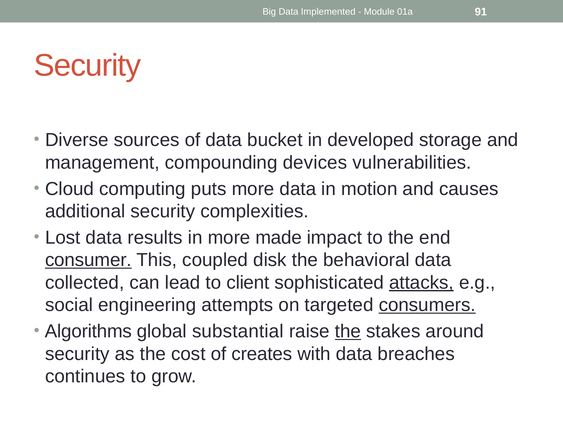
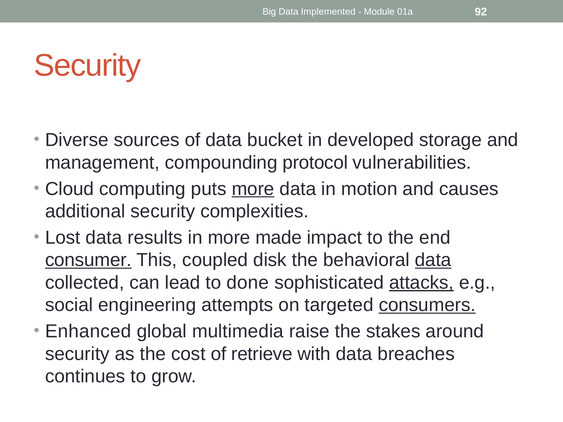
91: 91 -> 92 (481, 12)
devices: devices -> protocol (315, 163)
more underline: none -> present (253, 189)
data underline: none -> present (433, 260)
client: client -> done (248, 283)
Algorithms: Algorithms -> Enhanced (88, 332)
substantial: substantial -> multimedia (238, 332)
the underline: present -> none (348, 332)
creates: creates -> retrieve (262, 354)
